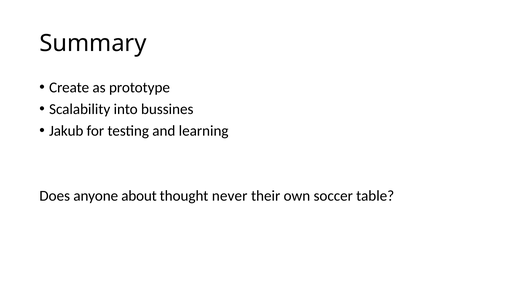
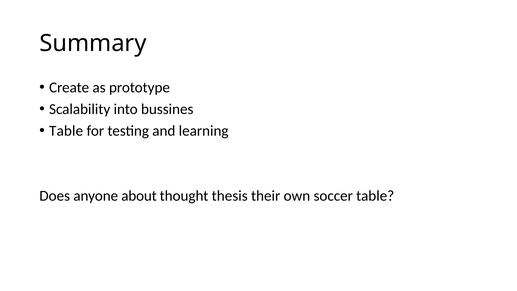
Jakub: Jakub -> Table (66, 131)
never: never -> thesis (230, 196)
